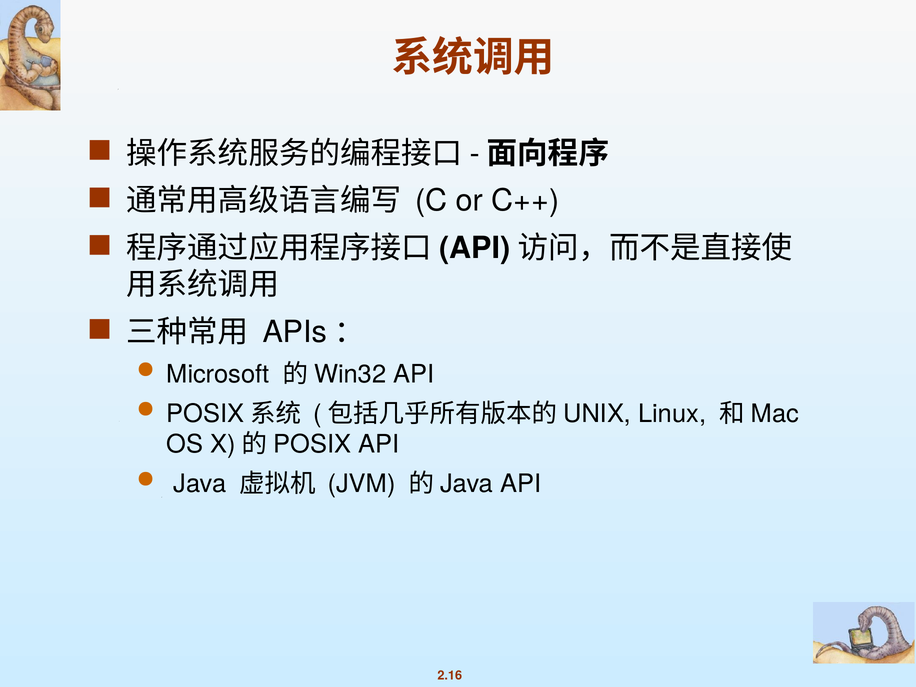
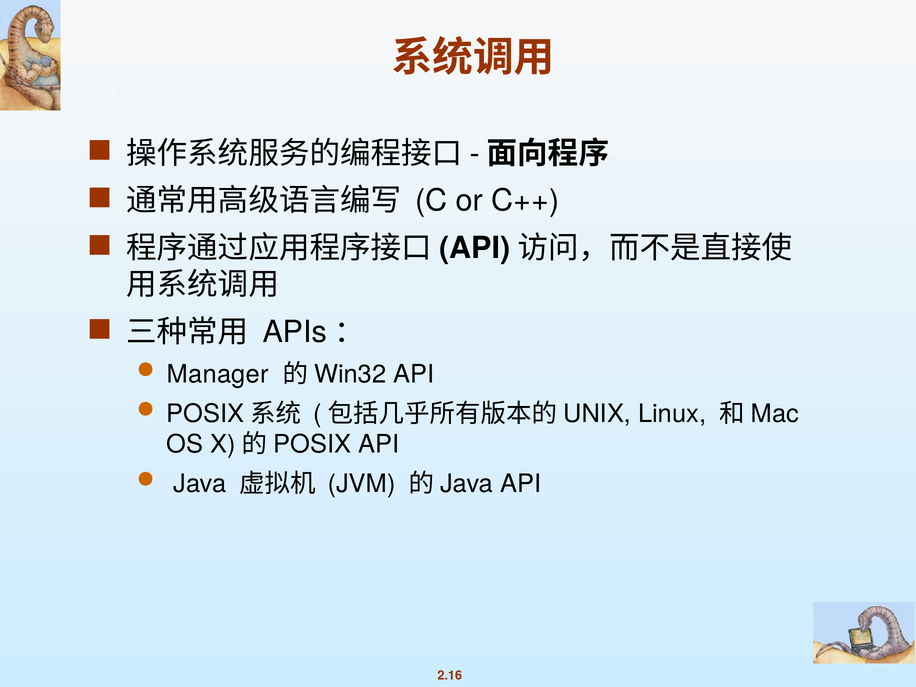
Microsoft: Microsoft -> Manager (218, 374)
